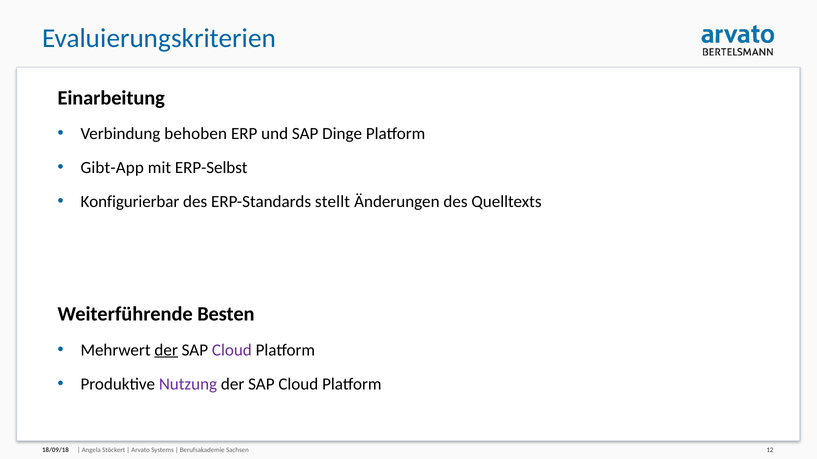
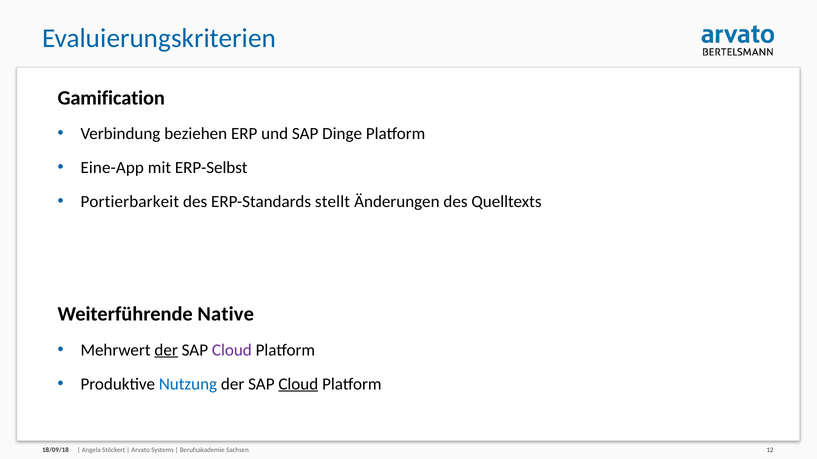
Einarbeitung: Einarbeitung -> Gamification (111, 98)
behoben: behoben -> beziehen (196, 134)
Gibt-App: Gibt-App -> Eine-App (112, 168)
Konfigurierbar: Konfigurierbar -> Portierbarkeit (130, 202)
Besten: Besten -> Native (226, 315)
Nutzung colour: purple -> blue (188, 384)
Cloud underline: none -> present (298, 384)
